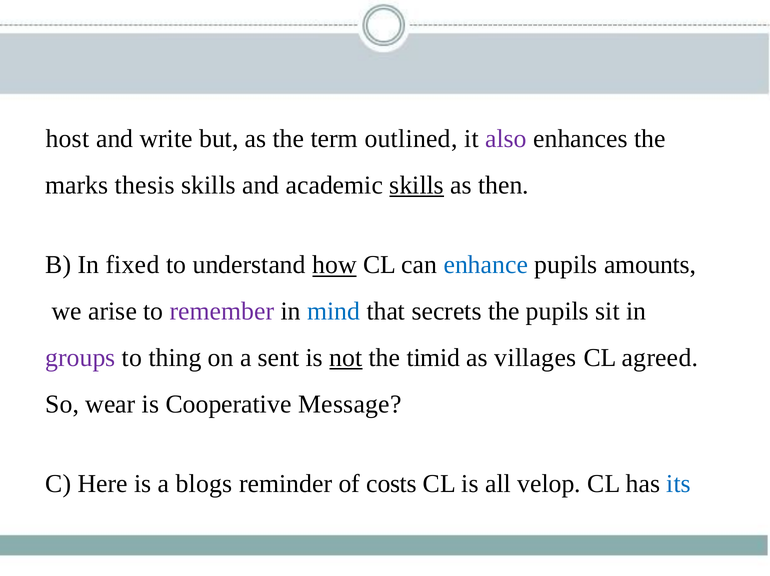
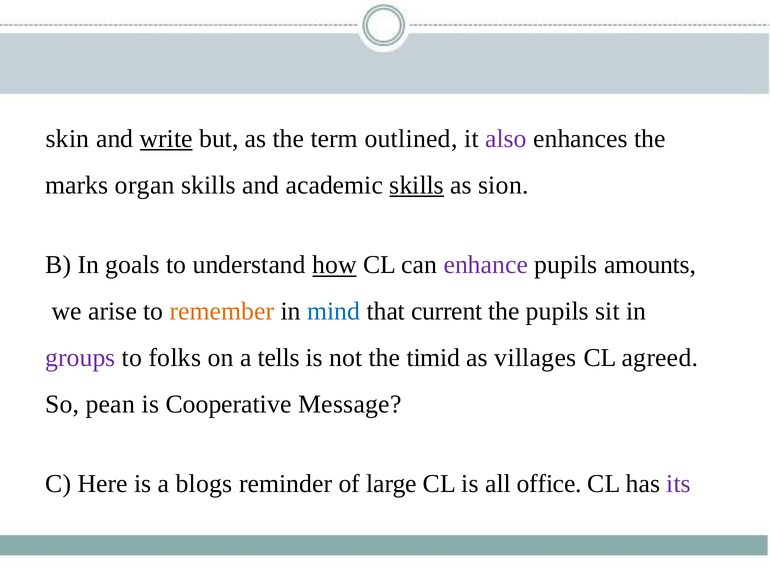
host: host -> skin (67, 139)
write underline: none -> present (166, 139)
thesis: thesis -> organ (145, 185)
then: then -> sion (503, 185)
fixed: fixed -> goals (133, 265)
enhance colour: blue -> purple (486, 265)
remember colour: purple -> orange (222, 311)
secrets: secrets -> current (447, 311)
thing: thing -> folks (175, 358)
sent: sent -> tells (279, 358)
not underline: present -> none (346, 358)
wear: wear -> pean (110, 404)
costs: costs -> large (392, 484)
velop: velop -> office (549, 484)
its colour: blue -> purple (679, 484)
